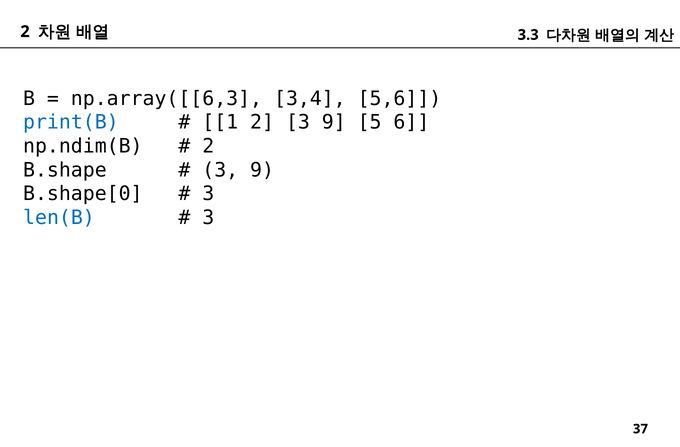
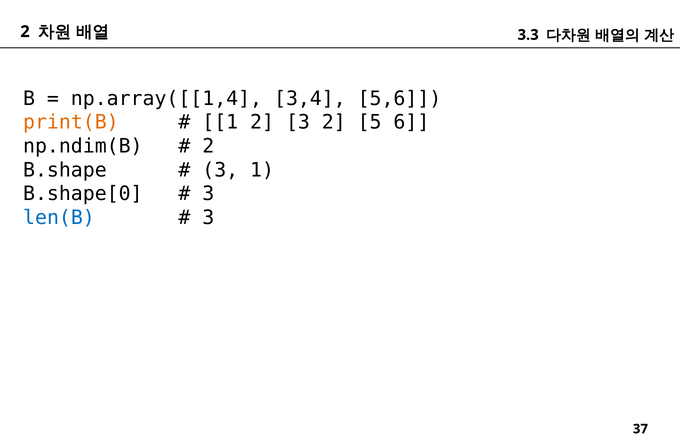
np.array([[6,3: np.array([[6,3 -> np.array([[1,4 (166, 98)
print(B colour: blue -> orange (71, 122)
2 3 9: 9 -> 2 (334, 122)
9: 9 -> 1 (262, 170)
